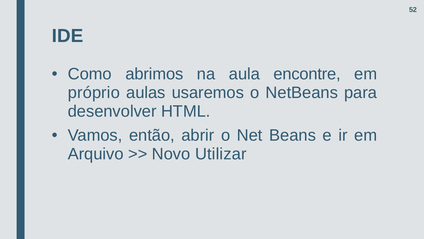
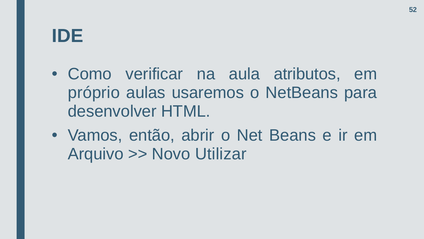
abrimos: abrimos -> verificar (154, 74)
encontre: encontre -> atributos (307, 74)
